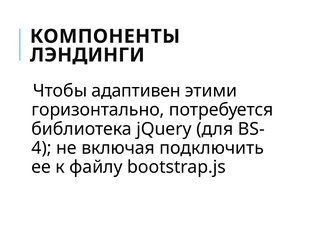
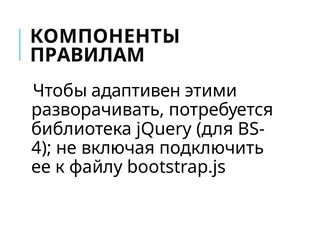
ЛЭНДИНГИ: ЛЭНДИНГИ -> ПРАВИЛАМ (87, 55)
горизонтально: горизонтально -> разворачивать (98, 110)
